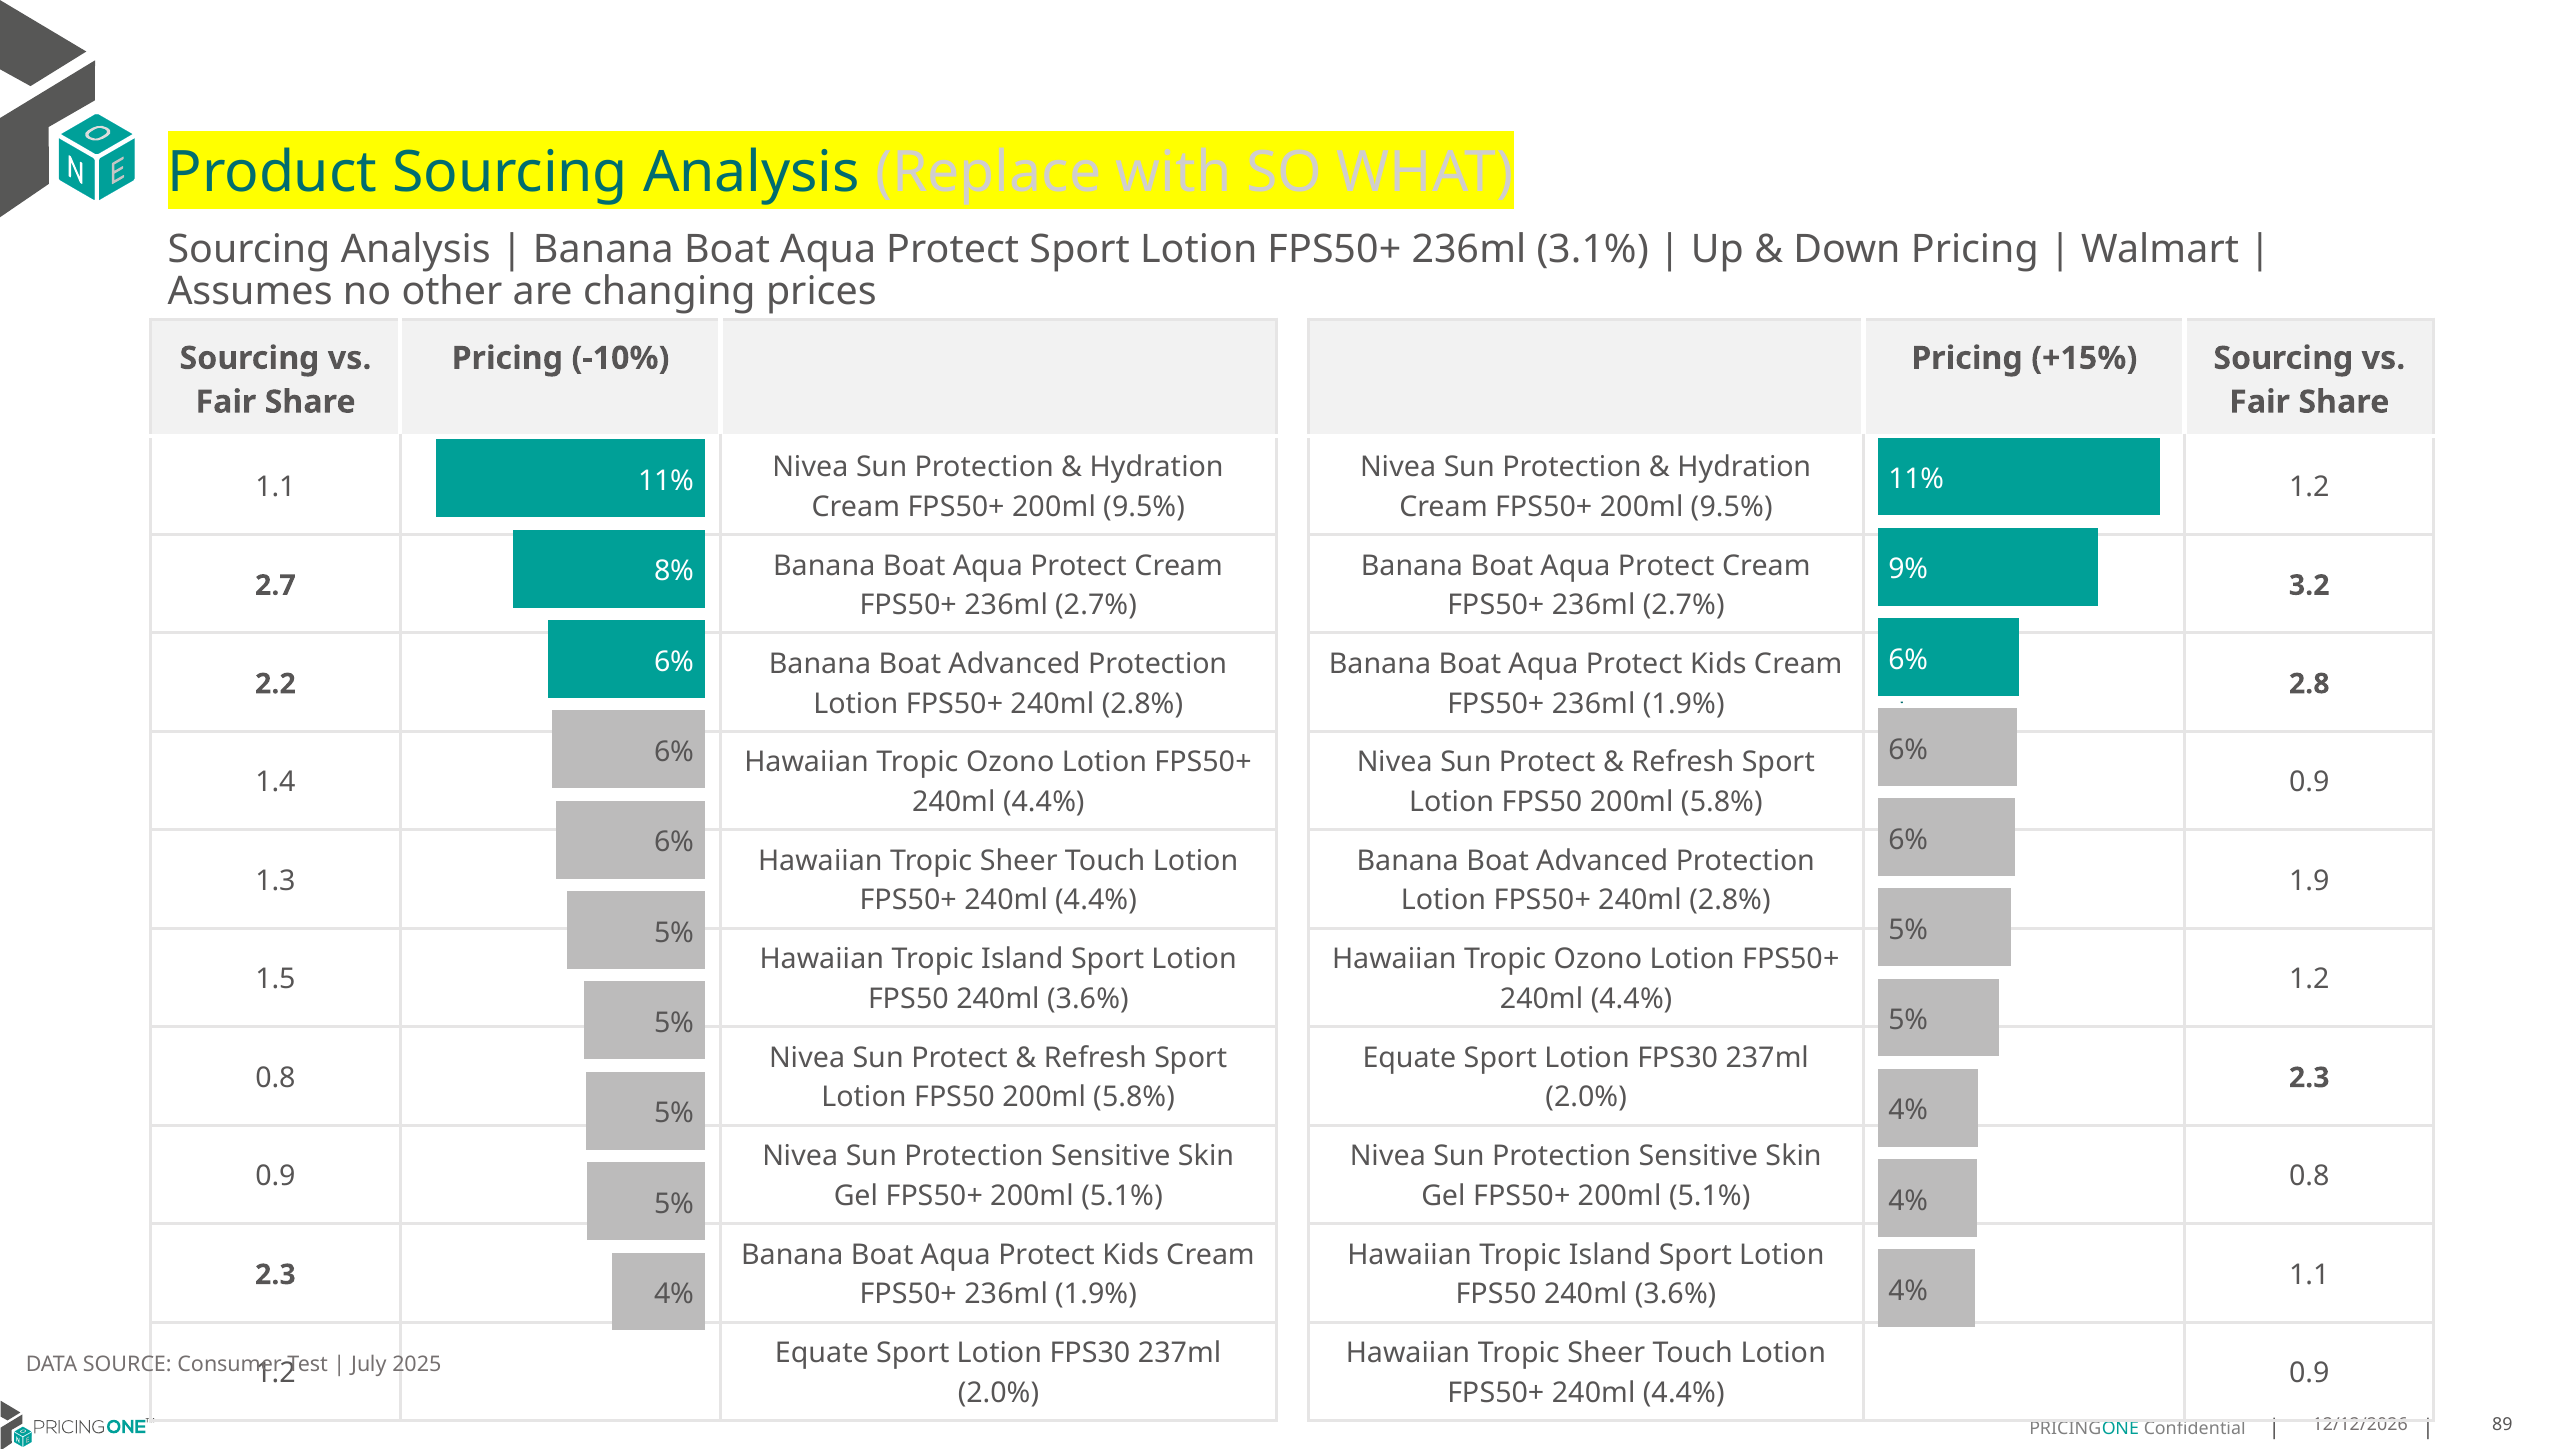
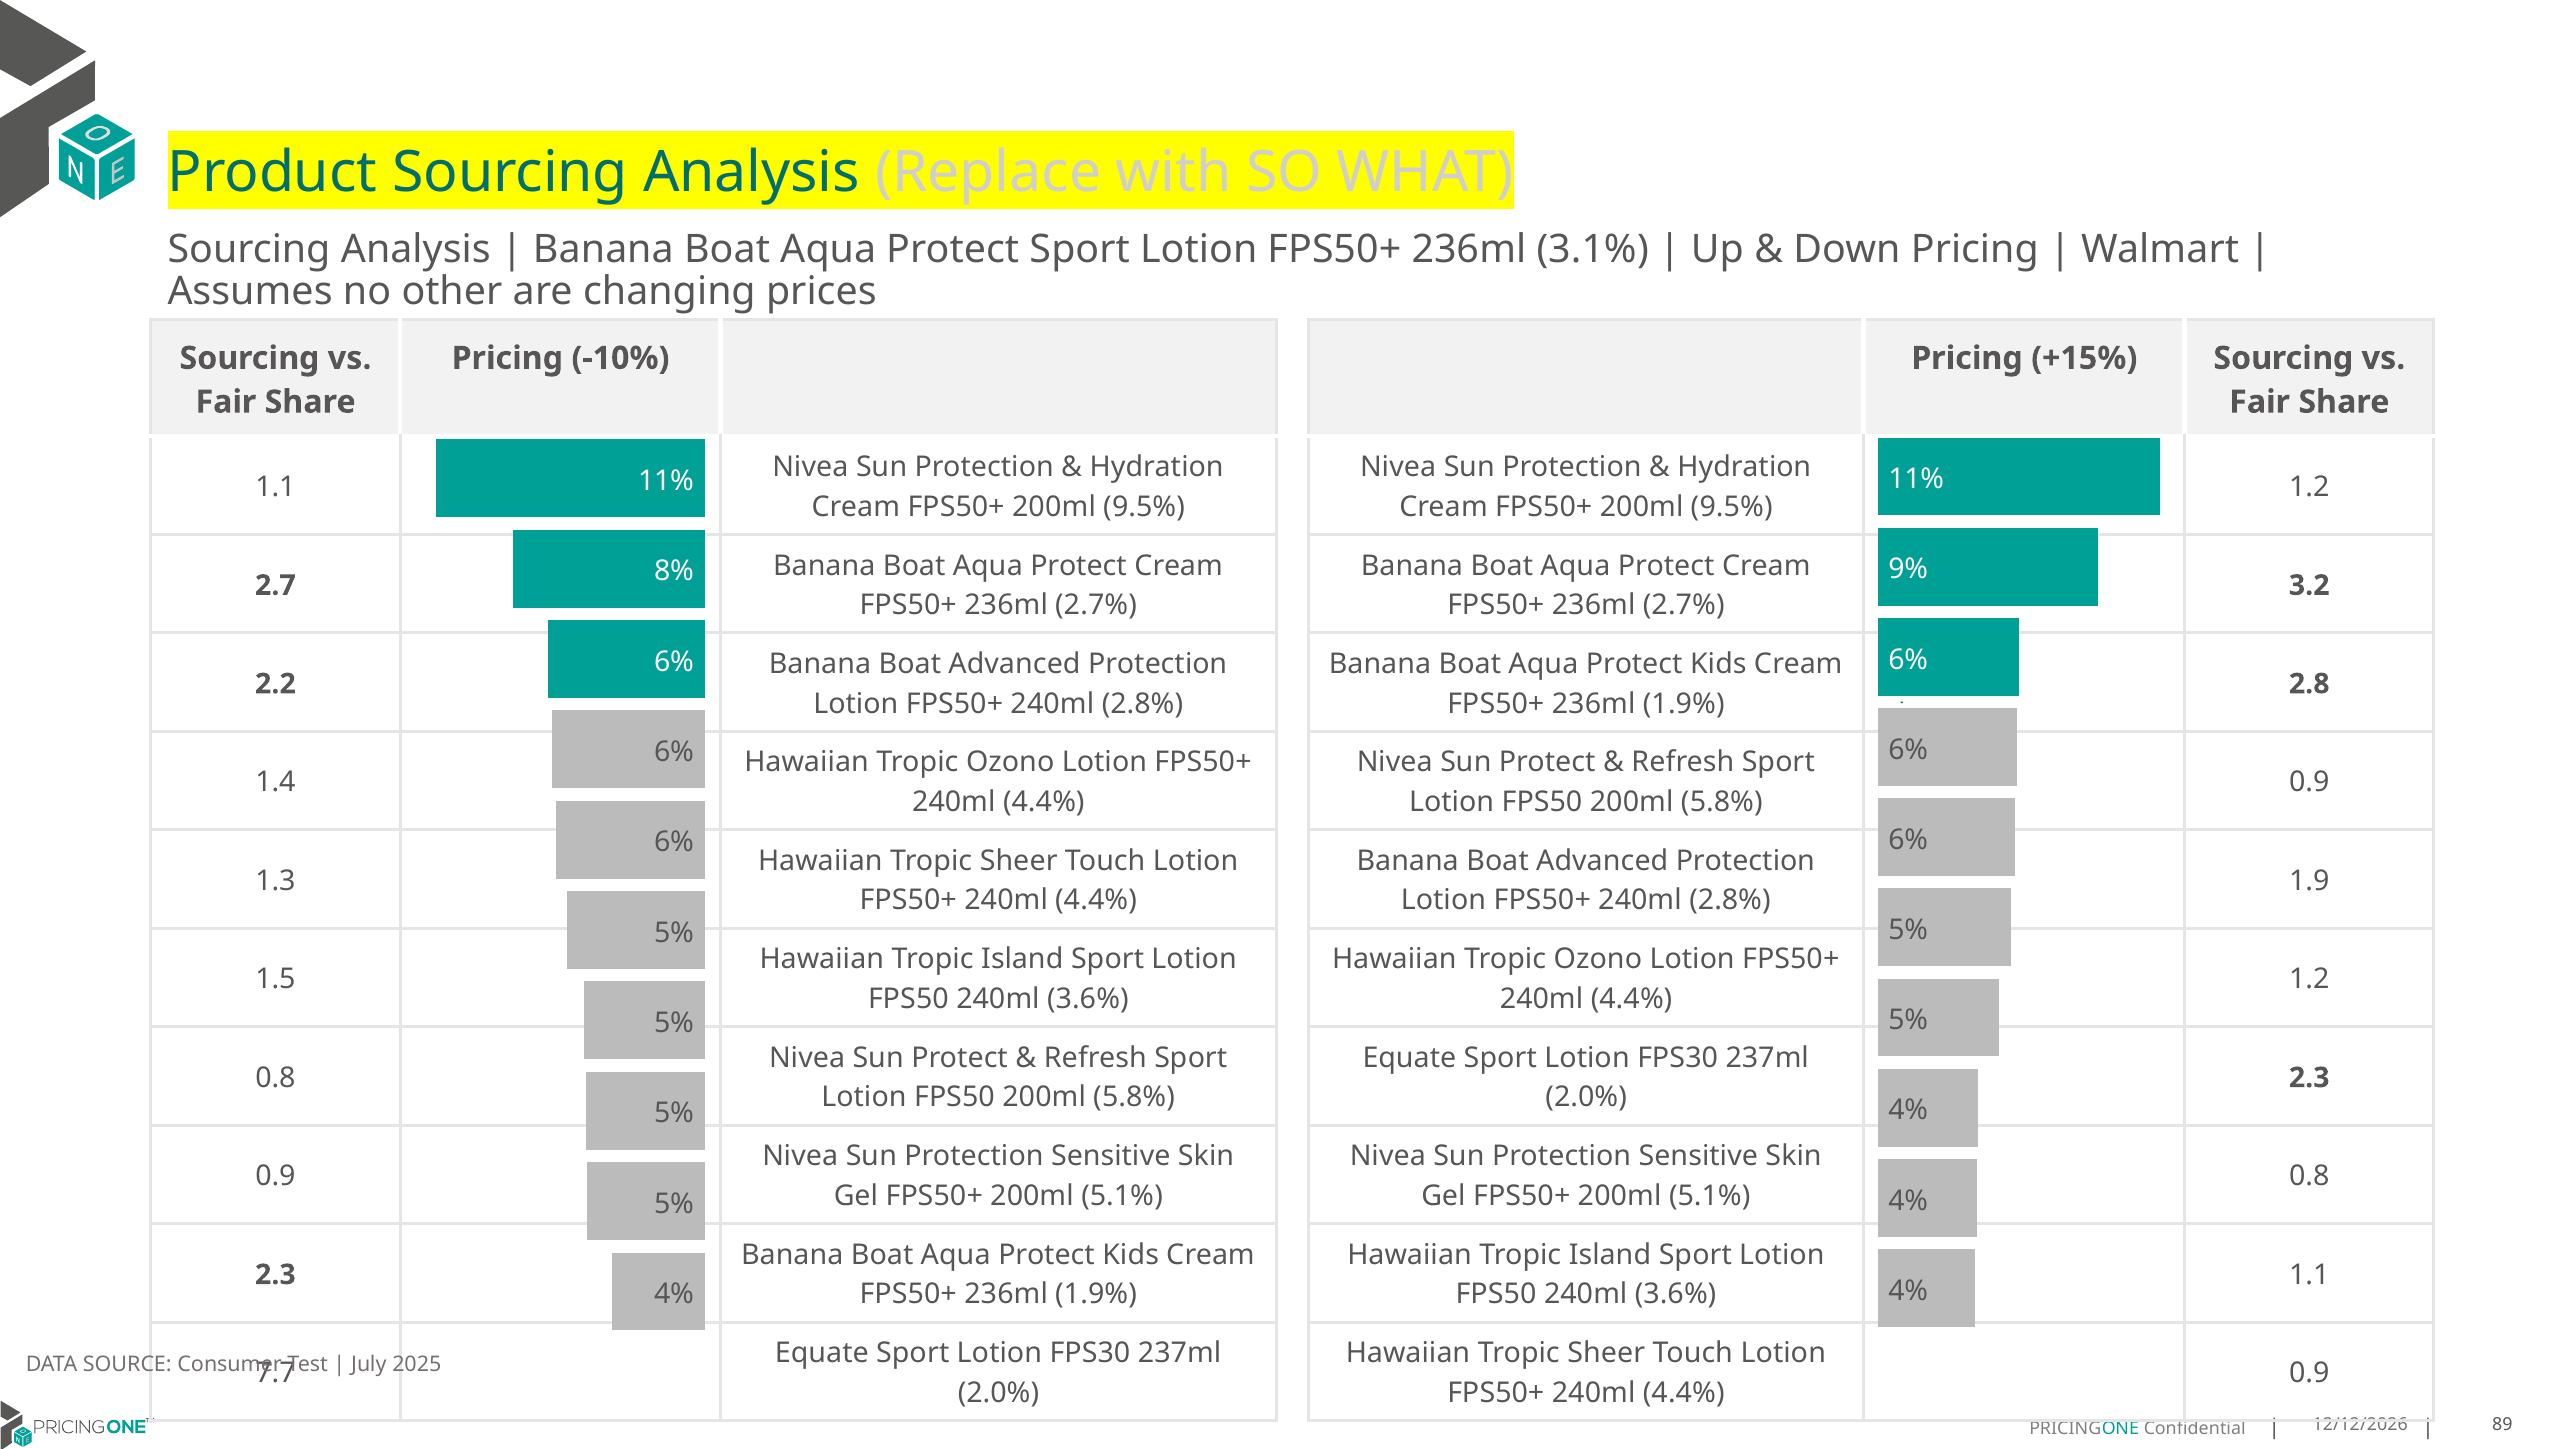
1.2: 1.2 -> 7.7 (275, 1373)
